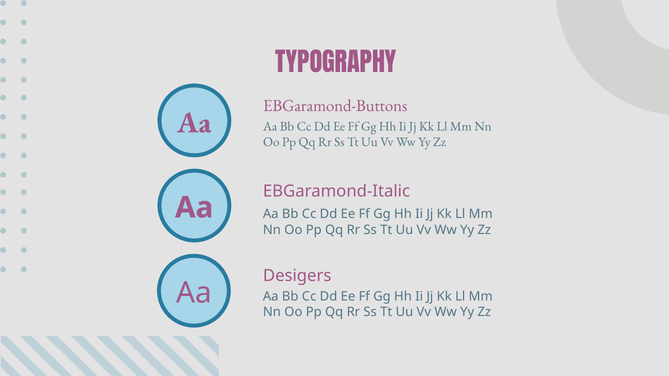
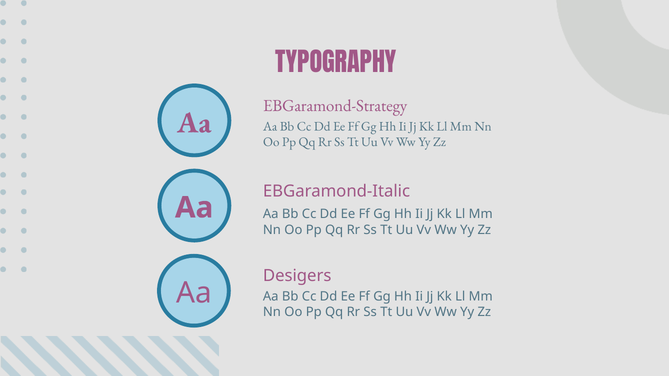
EBGaramond-Buttons: EBGaramond-Buttons -> EBGaramond-Strategy (335, 106)
